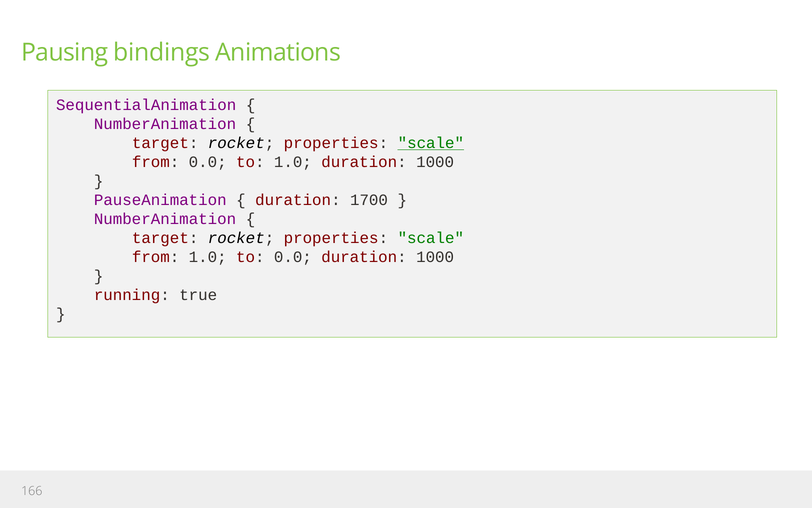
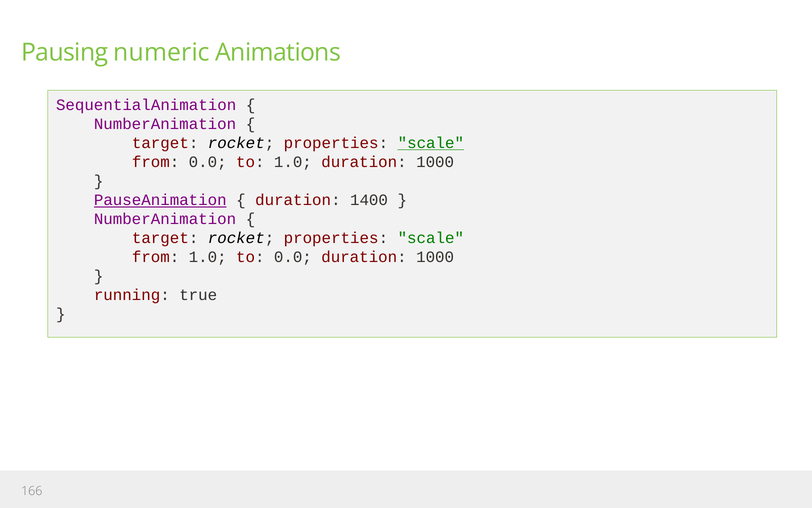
bindings: bindings -> numeric (162, 52)
PauseAnimation underline: none -> present (160, 200)
1700: 1700 -> 1400 (369, 200)
